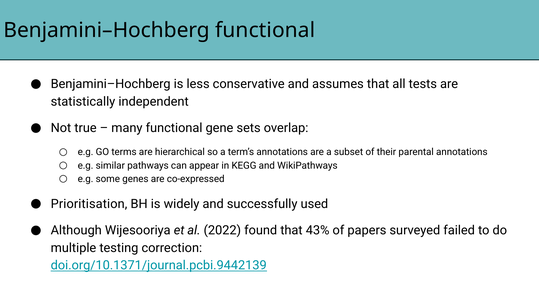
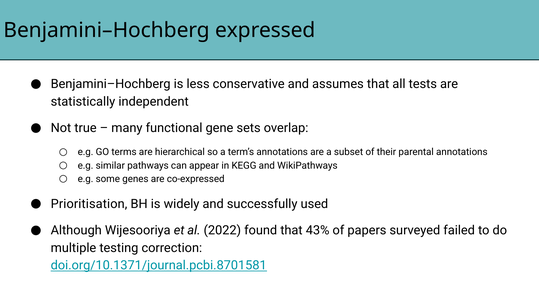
Benjamini–Hochberg functional: functional -> expressed (265, 30)
doi.org/10.1371/journal.pcbi.9442139: doi.org/10.1371/journal.pcbi.9442139 -> doi.org/10.1371/journal.pcbi.8701581 (159, 266)
